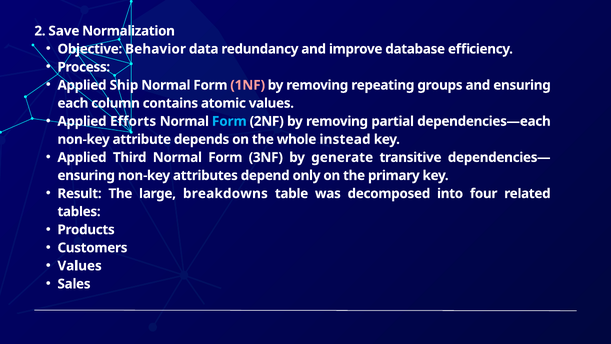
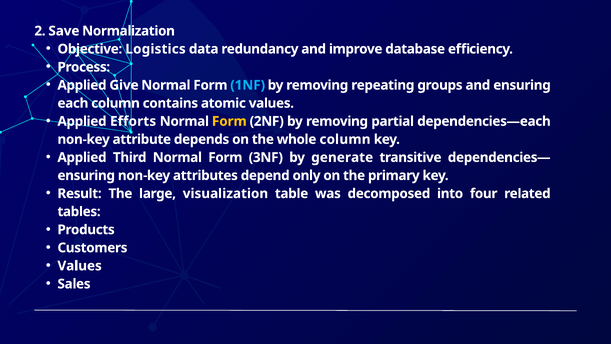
Behavior: Behavior -> Logistics (156, 49)
Ship: Ship -> Give (124, 85)
1NF colour: pink -> light blue (248, 85)
Form colour: light blue -> yellow (229, 121)
whole instead: instead -> column (345, 139)
breakdowns: breakdowns -> visualization (225, 193)
